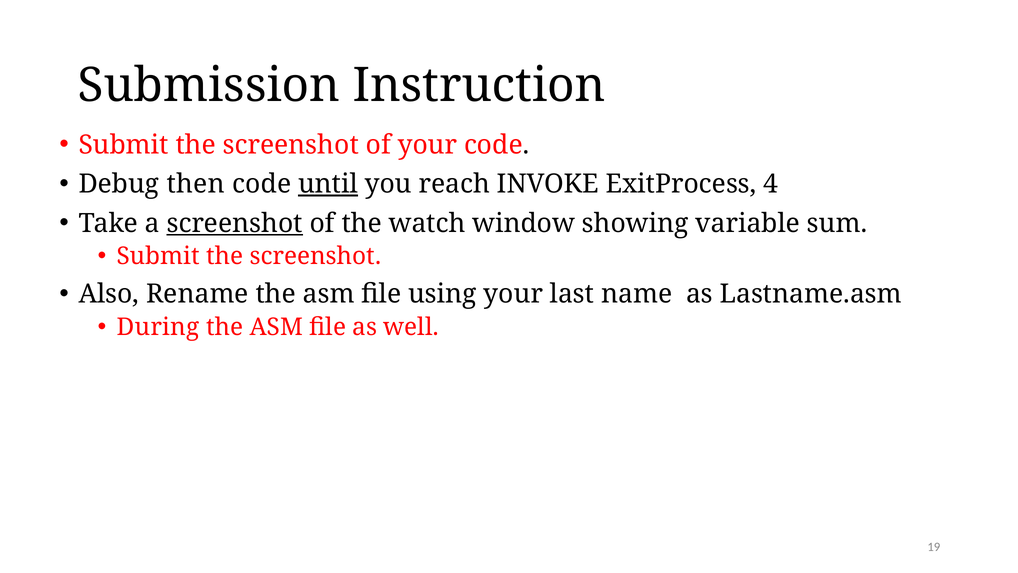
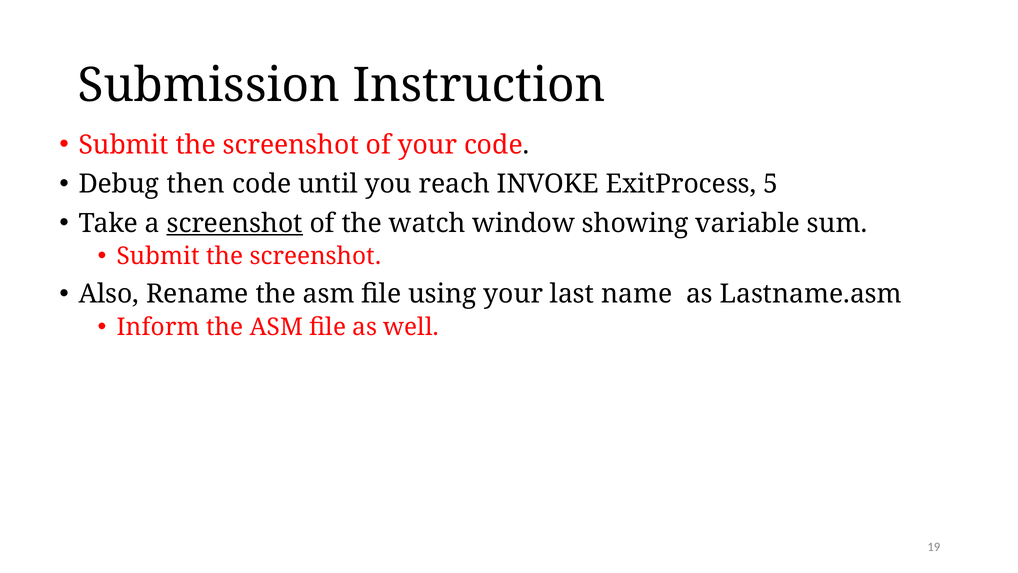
until underline: present -> none (328, 184)
4: 4 -> 5 (771, 184)
During: During -> Inform (158, 327)
